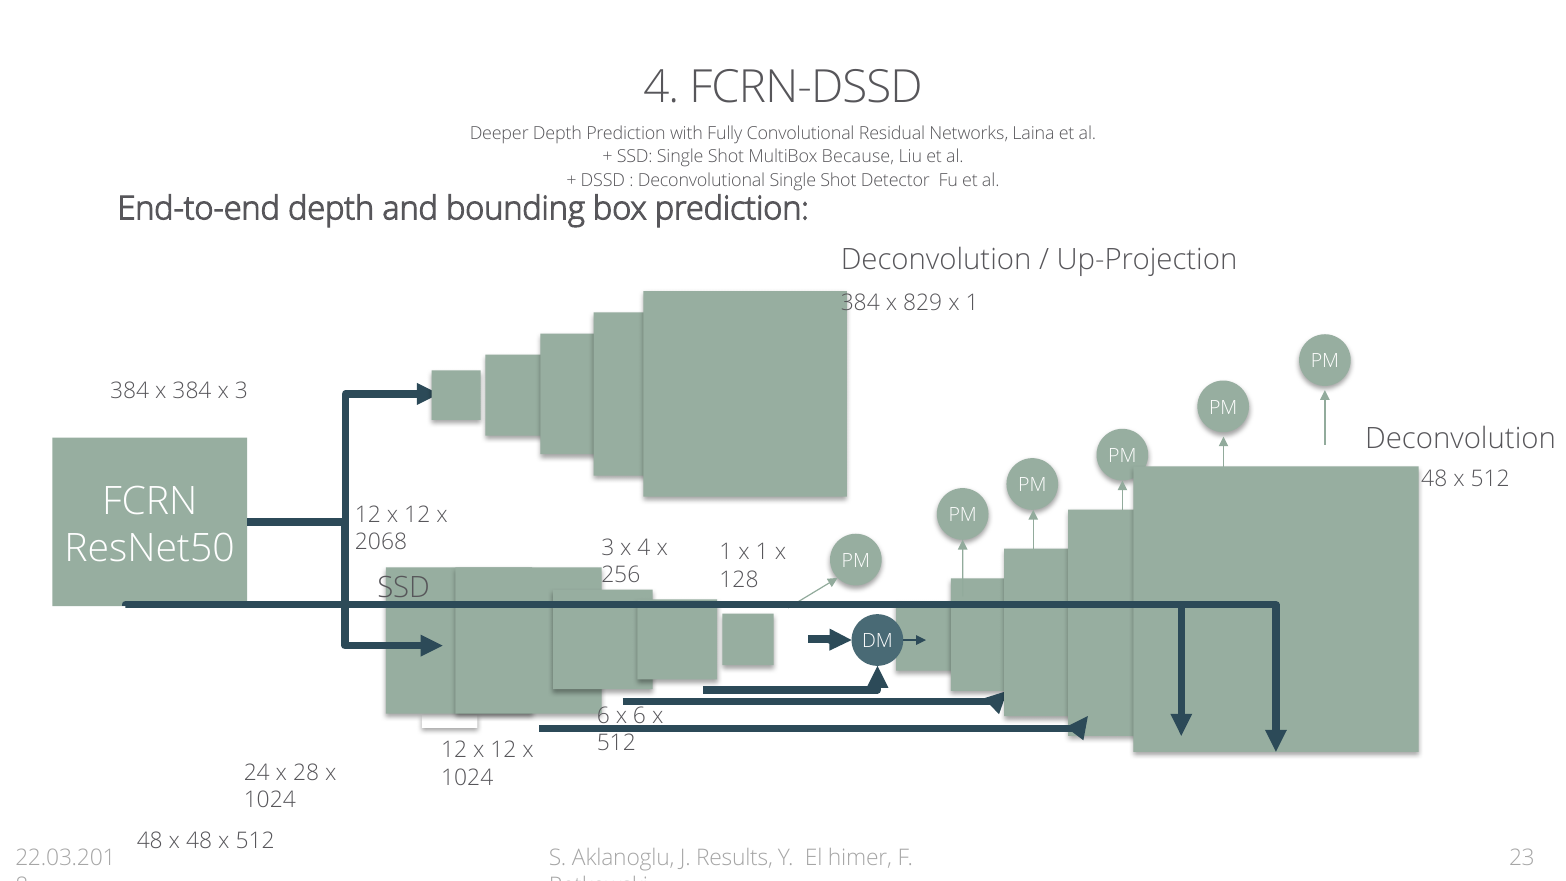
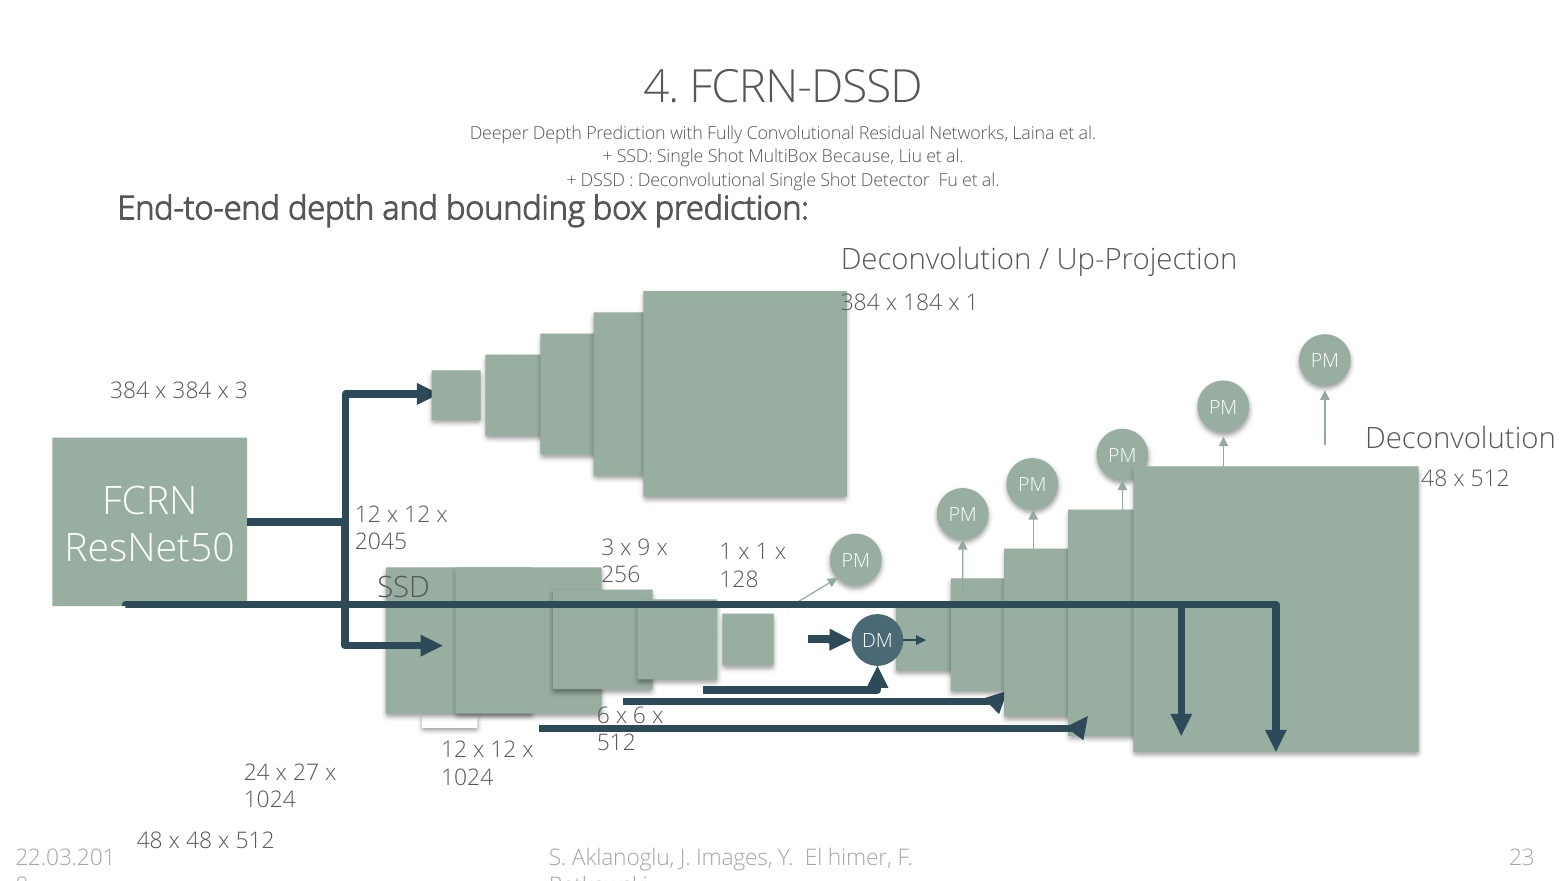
829: 829 -> 184 (923, 302)
2068: 2068 -> 2045 (381, 542)
x 4: 4 -> 9 (644, 548)
28: 28 -> 27 (306, 773)
Results: Results -> Images (734, 858)
